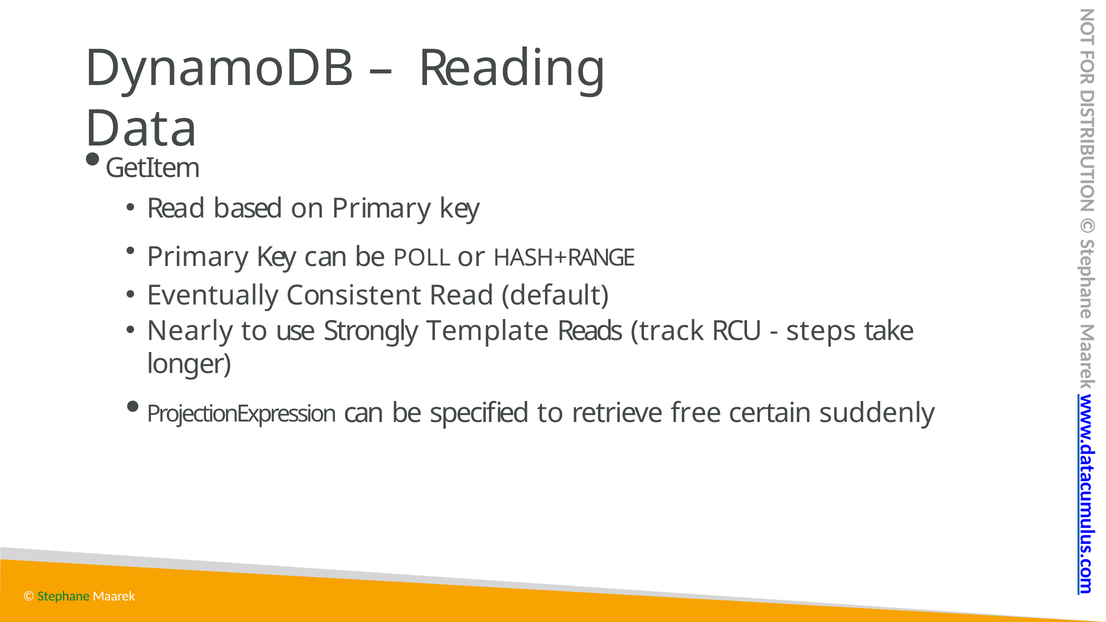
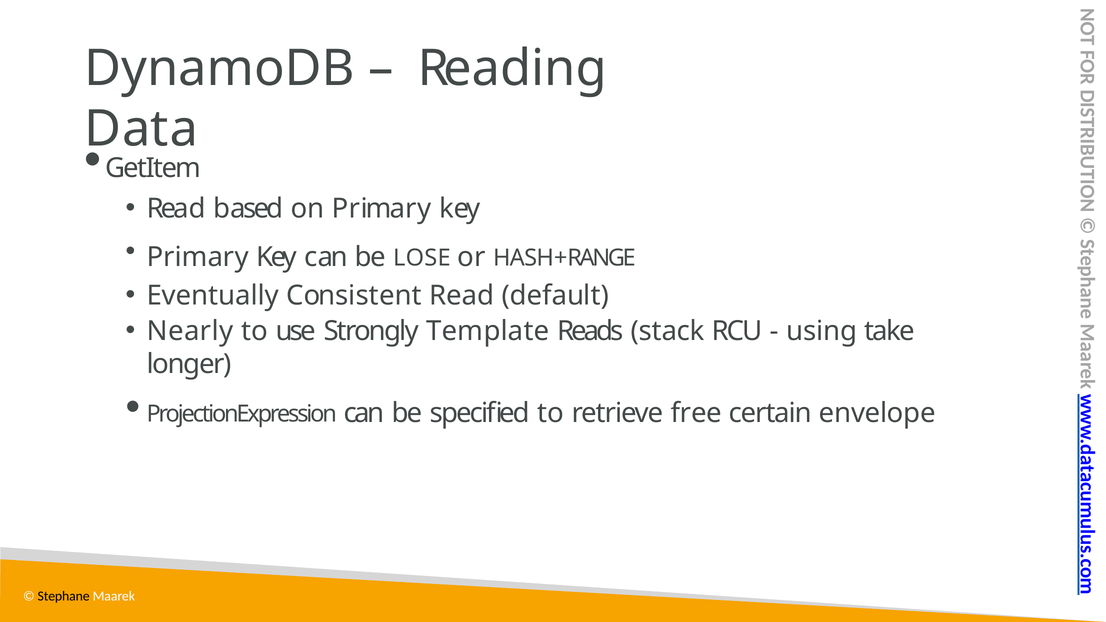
POLL: POLL -> LOSE (422, 258)
track: track -> stack (668, 331)
steps: steps -> using (822, 331)
suddenly: suddenly -> envelope (877, 413)
Stephane colour: green -> black (64, 596)
